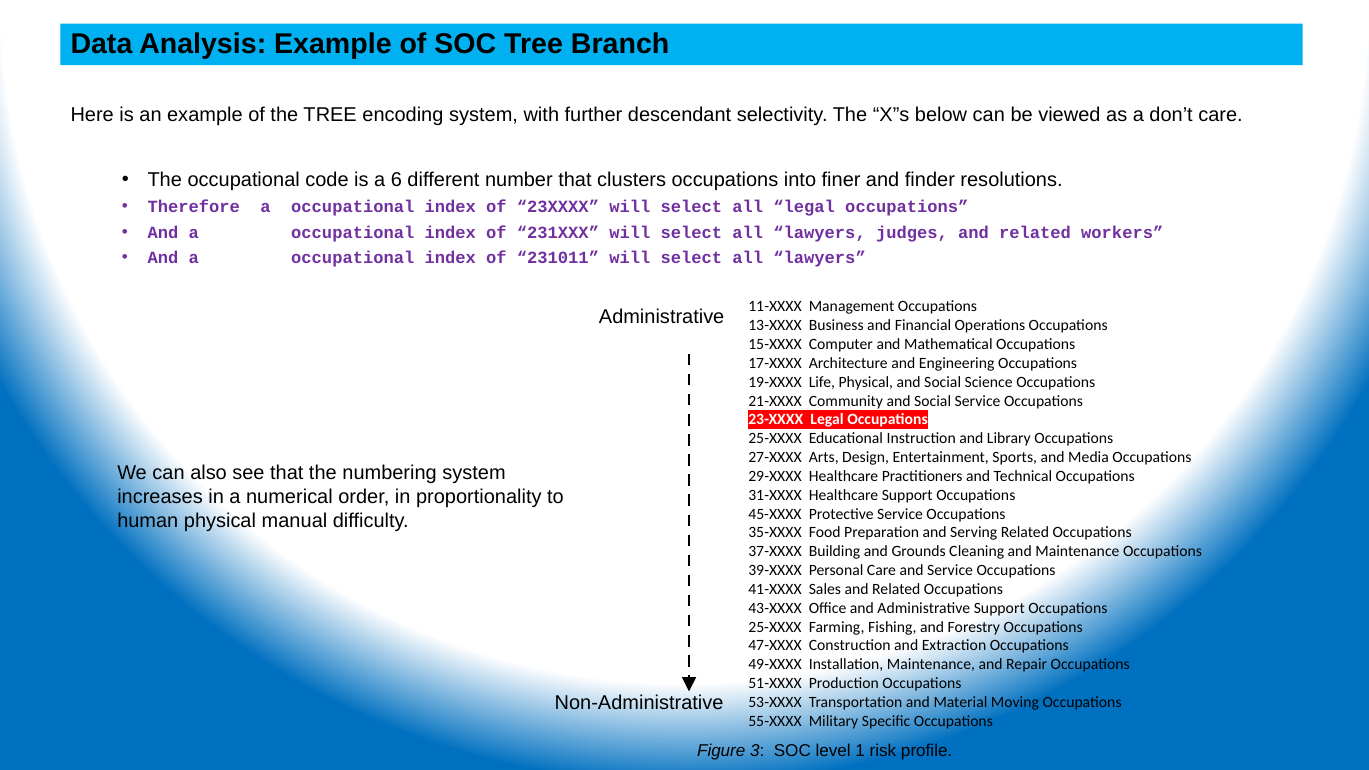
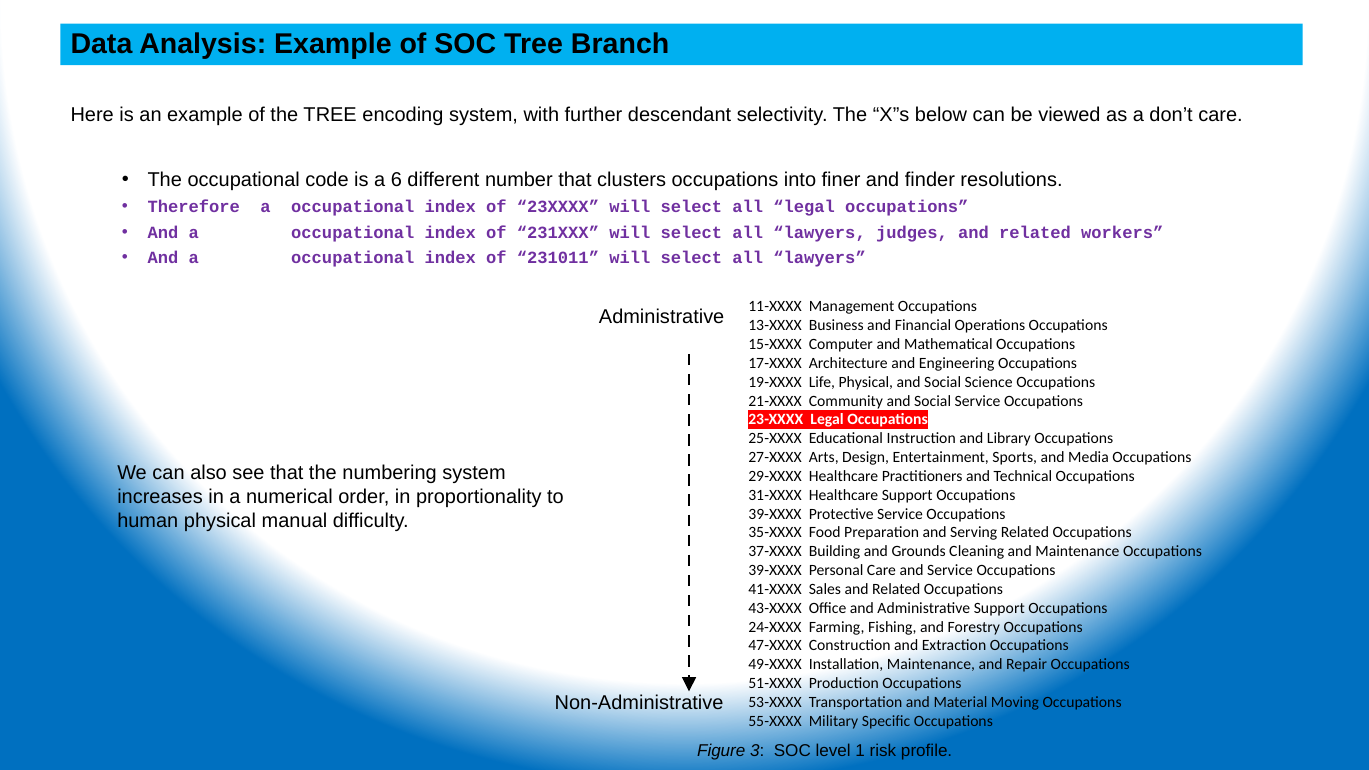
45-XXXX: 45-XXXX -> 39-XXXX (775, 514)
25-XXXX: 25-XXXX -> 24-XXXX (775, 627)
